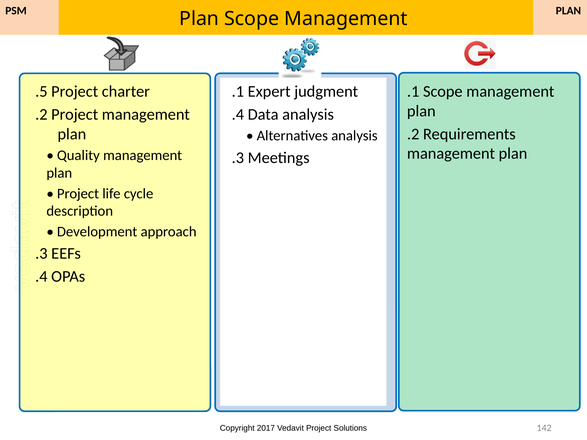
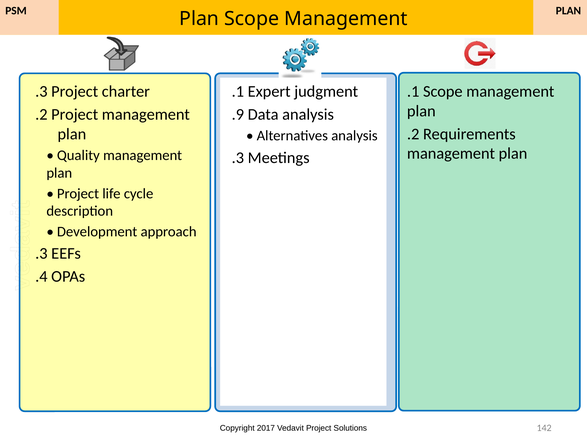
.5: .5 -> .3 (41, 92)
.4: .4 -> .9 (238, 114)
